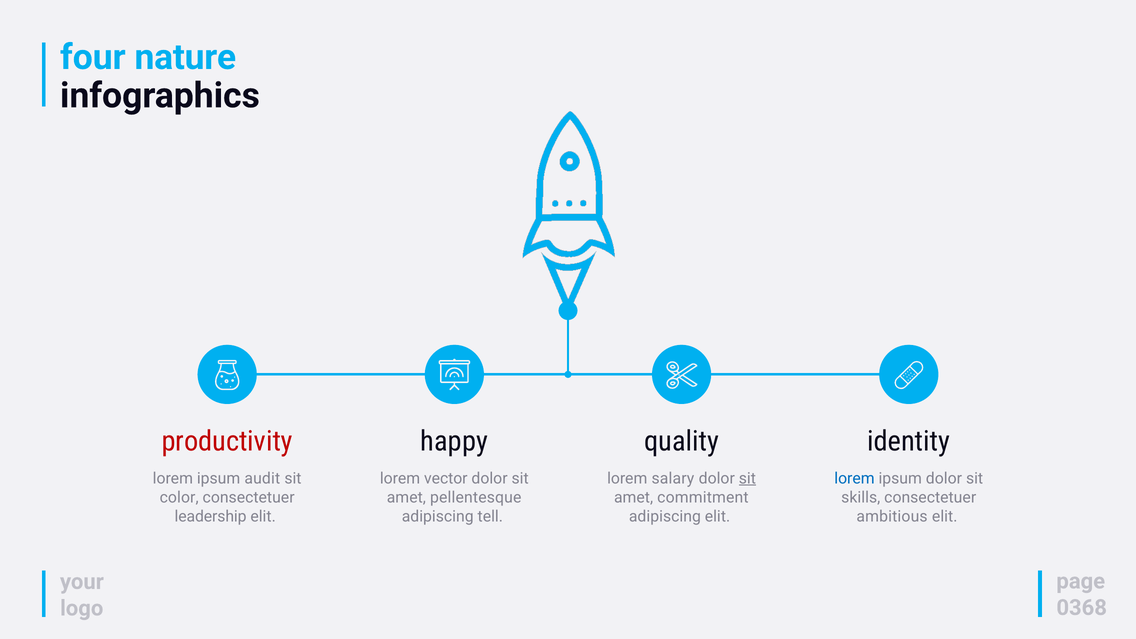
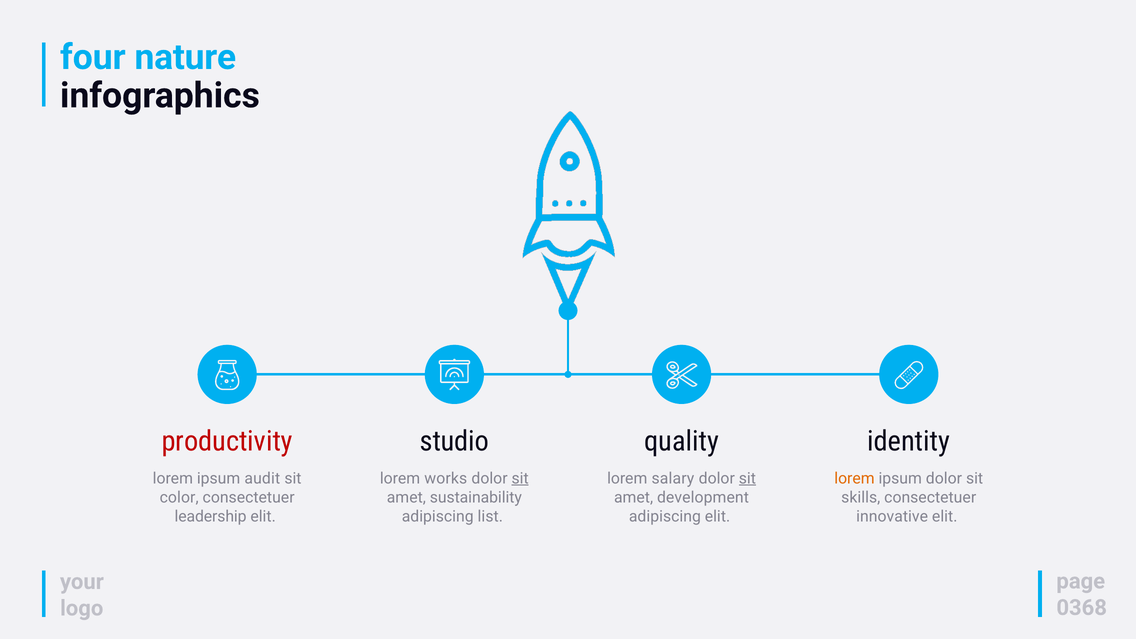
happy: happy -> studio (454, 441)
vector: vector -> works (446, 478)
sit underline: none -> present (520, 478)
lorem colour: blue -> orange (854, 478)
pellentesque: pellentesque -> sustainability (476, 497)
commitment: commitment -> development (703, 497)
tell: tell -> list (490, 516)
ambitious: ambitious -> innovative (892, 516)
